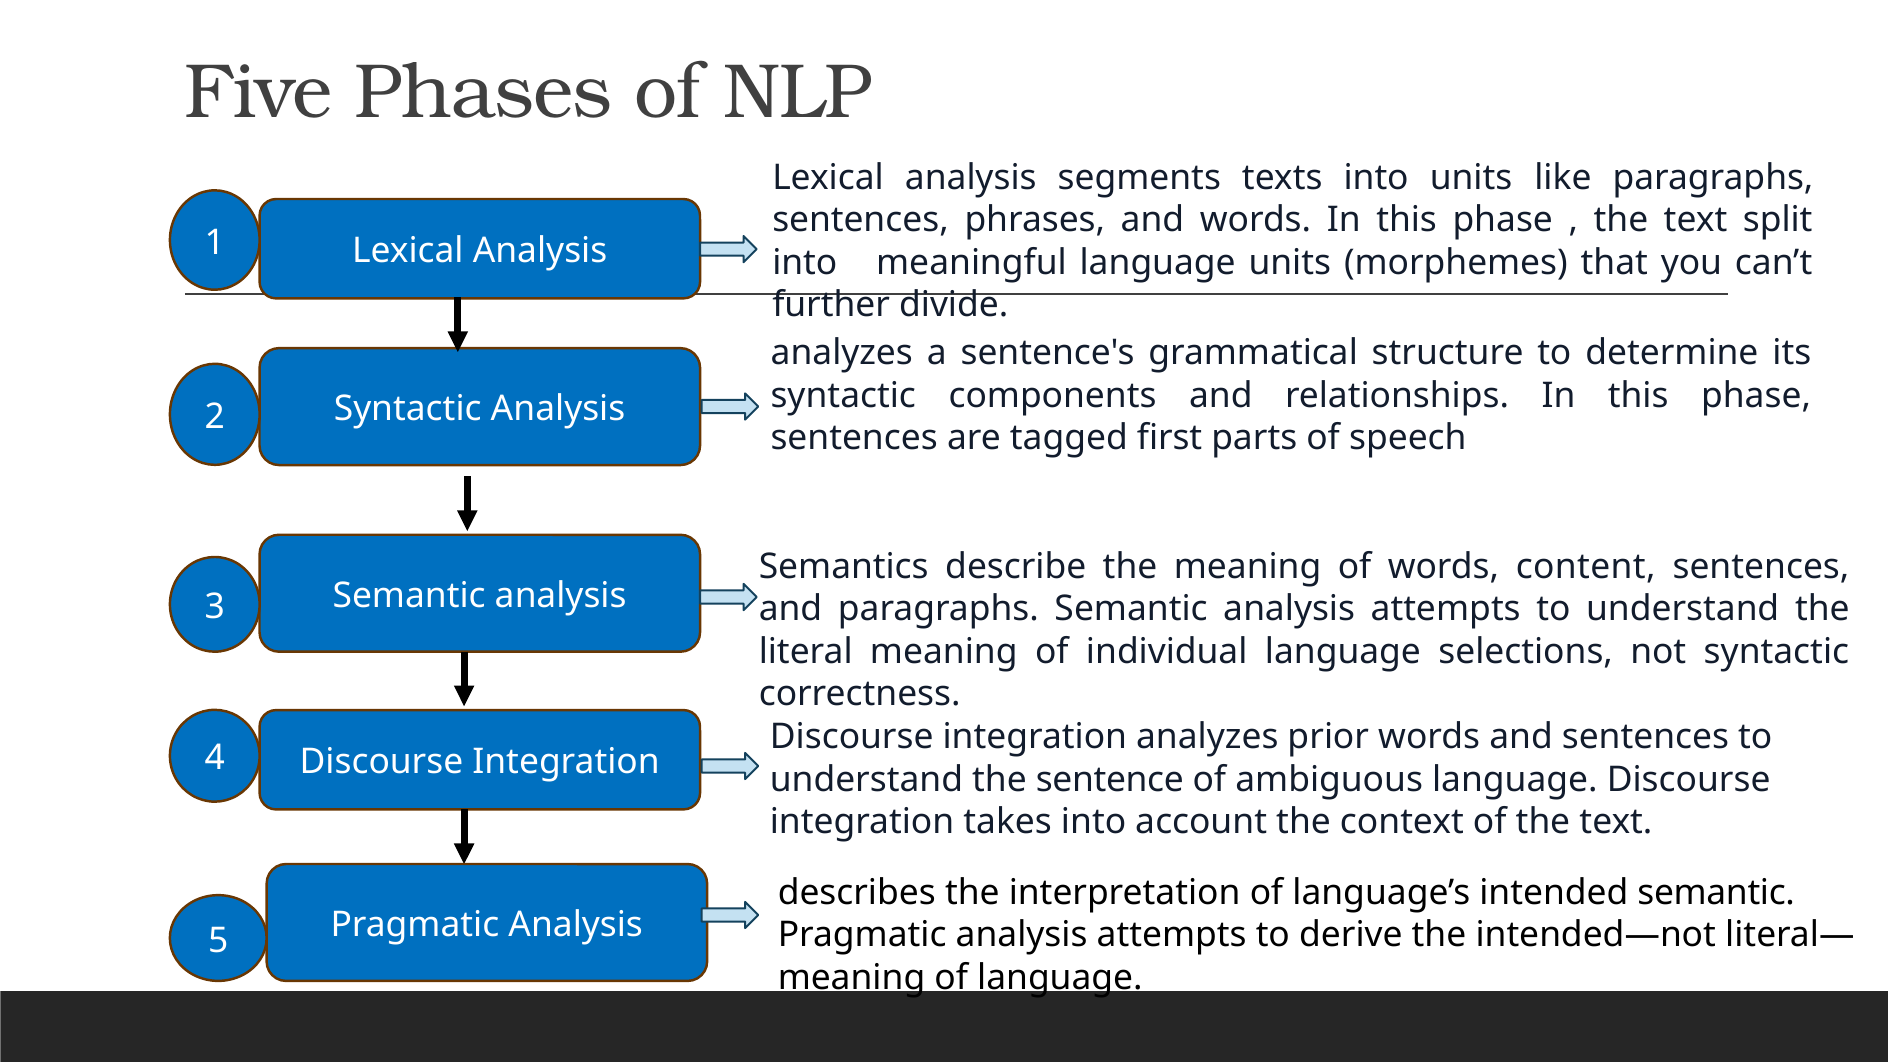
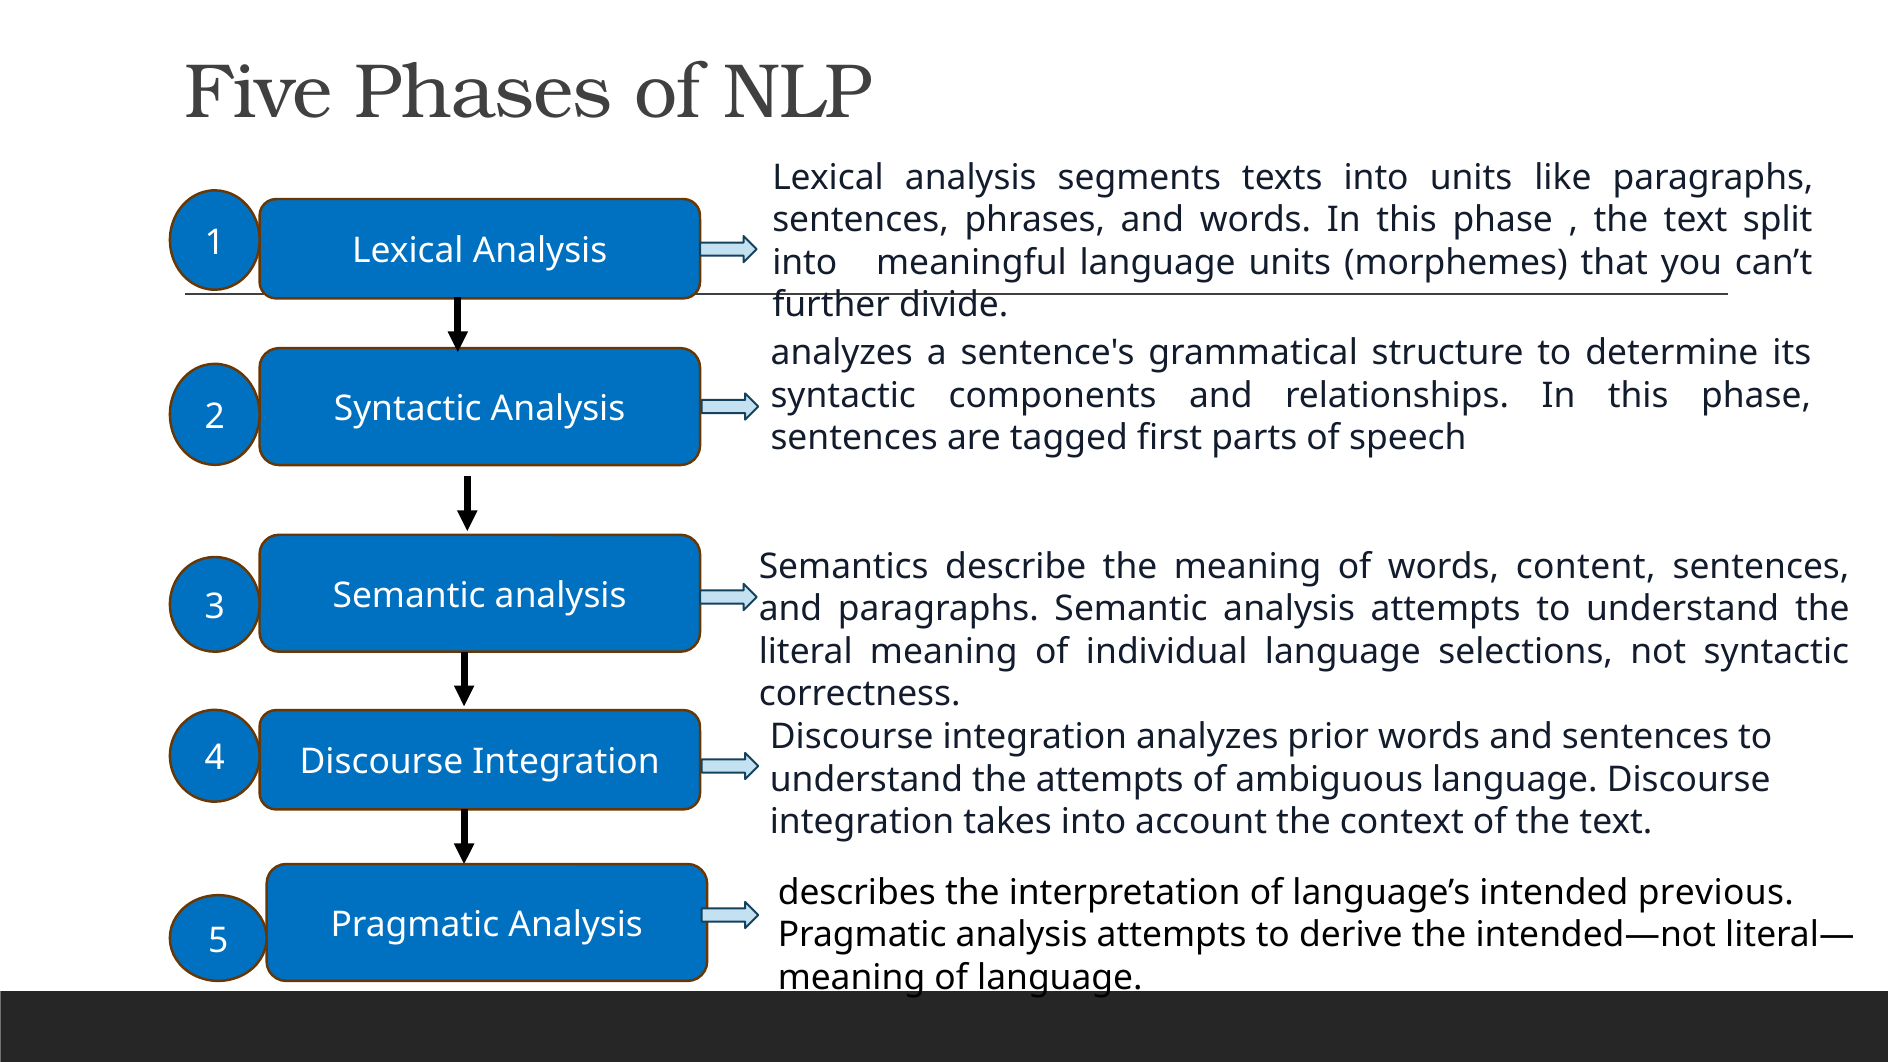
the sentence: sentence -> attempts (1110, 779)
intended semantic: semantic -> previous (1716, 893)
